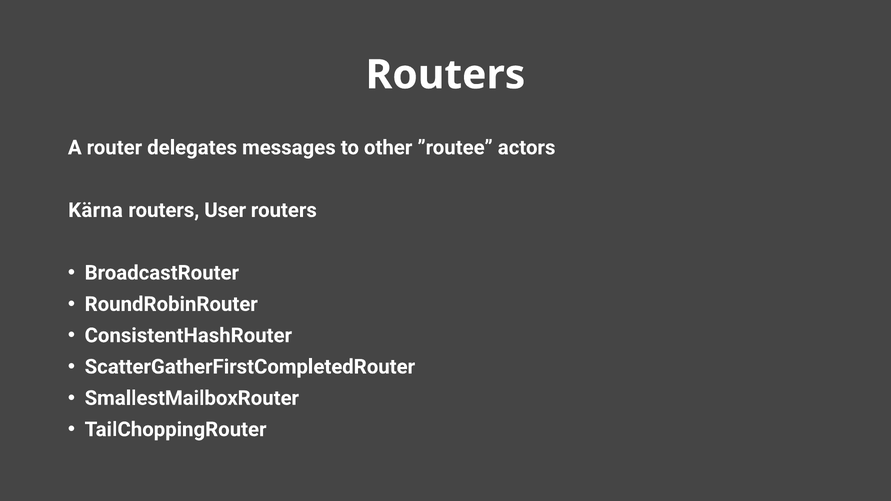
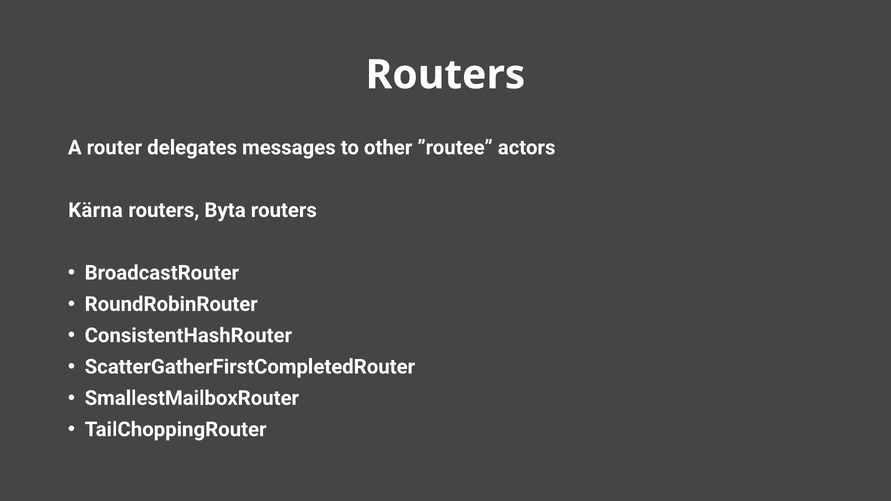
User: User -> Byta (225, 210)
